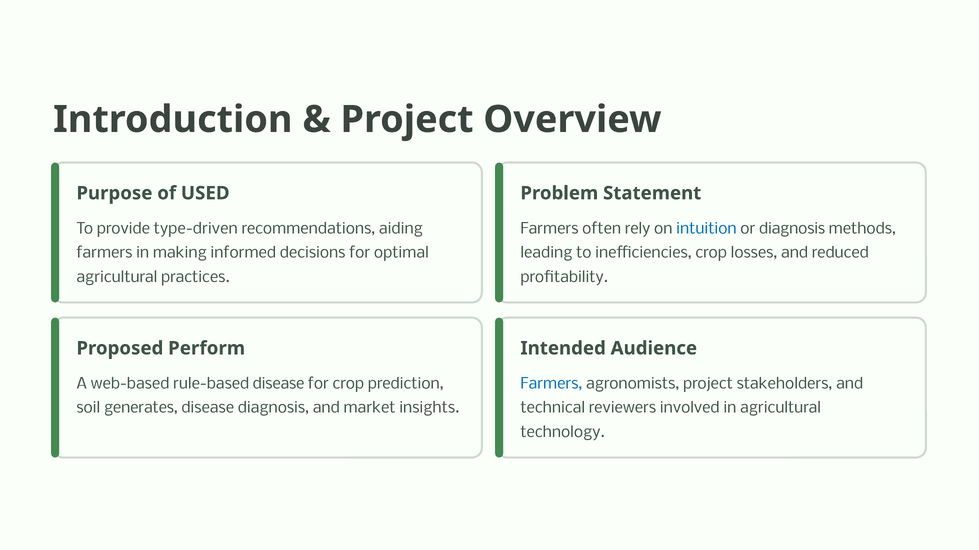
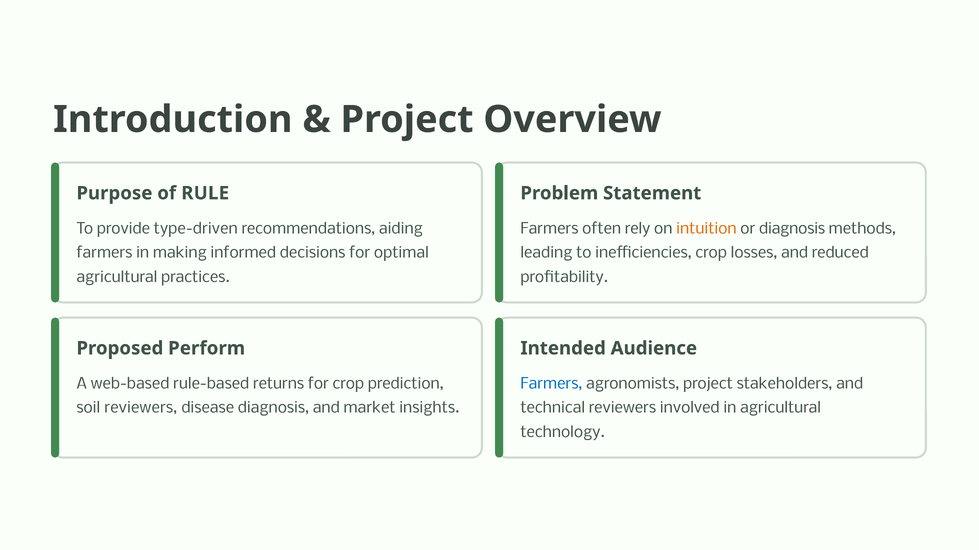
USED: USED -> RULE (205, 193)
intuition colour: blue -> orange (706, 229)
rule-based disease: disease -> returns (279, 384)
soil generates: generates -> reviewers (141, 409)
